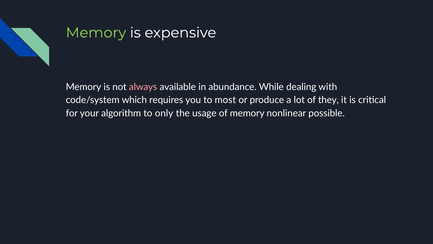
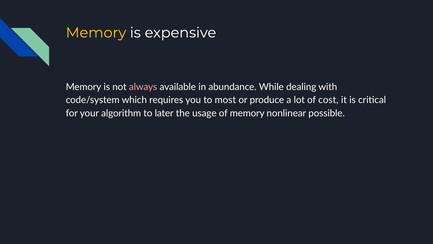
Memory colour: light green -> yellow (96, 33)
they: they -> cost (328, 100)
only: only -> later (164, 113)
